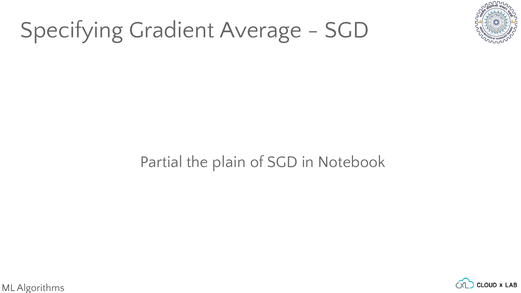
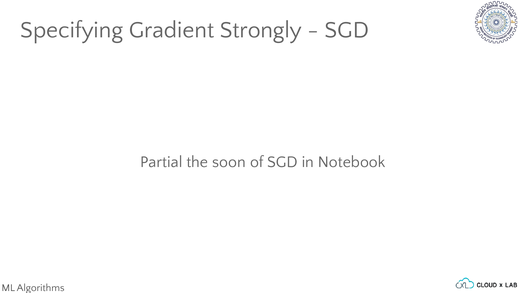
Average: Average -> Strongly (261, 30)
plain: plain -> soon (229, 162)
